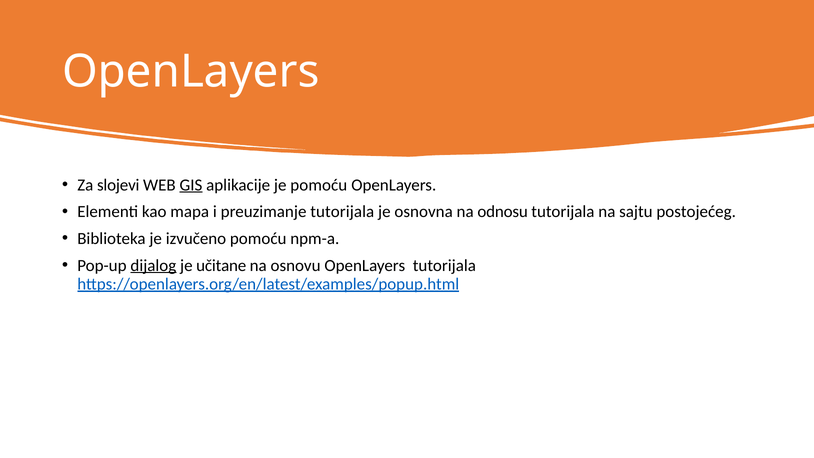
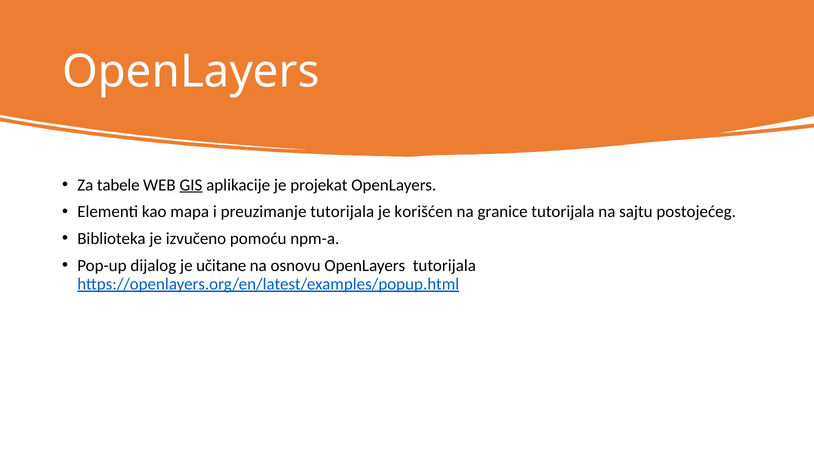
slojevi: slojevi -> tabele (118, 185)
je pomoću: pomoću -> projekat (319, 185)
osnovna: osnovna -> korišćen (424, 212)
odnosu: odnosu -> granice (503, 212)
dijalog underline: present -> none (153, 265)
